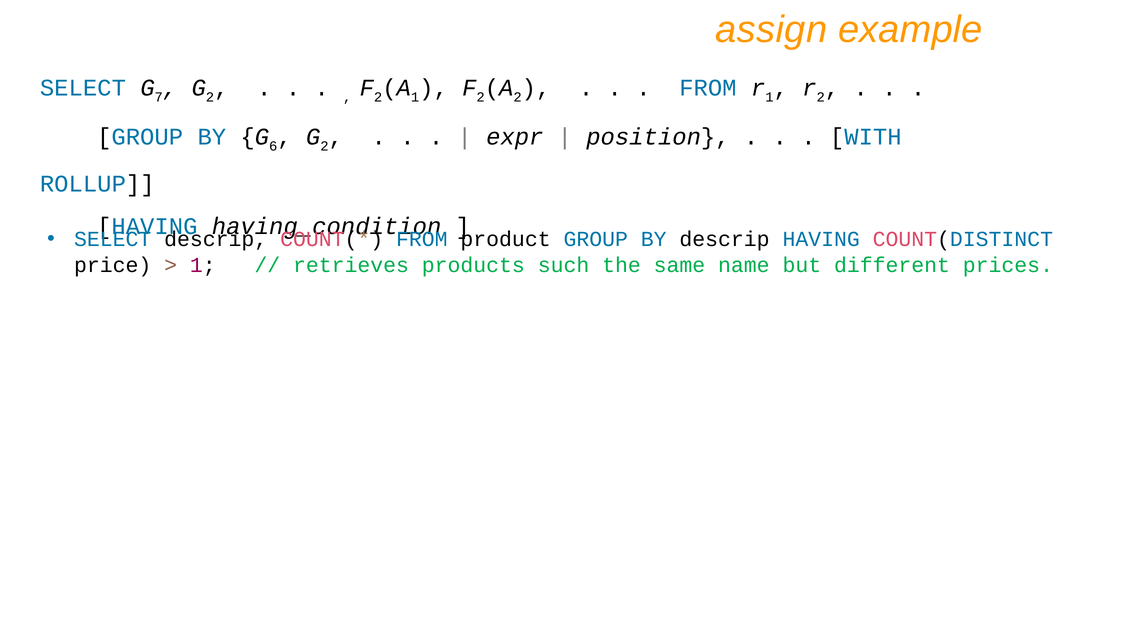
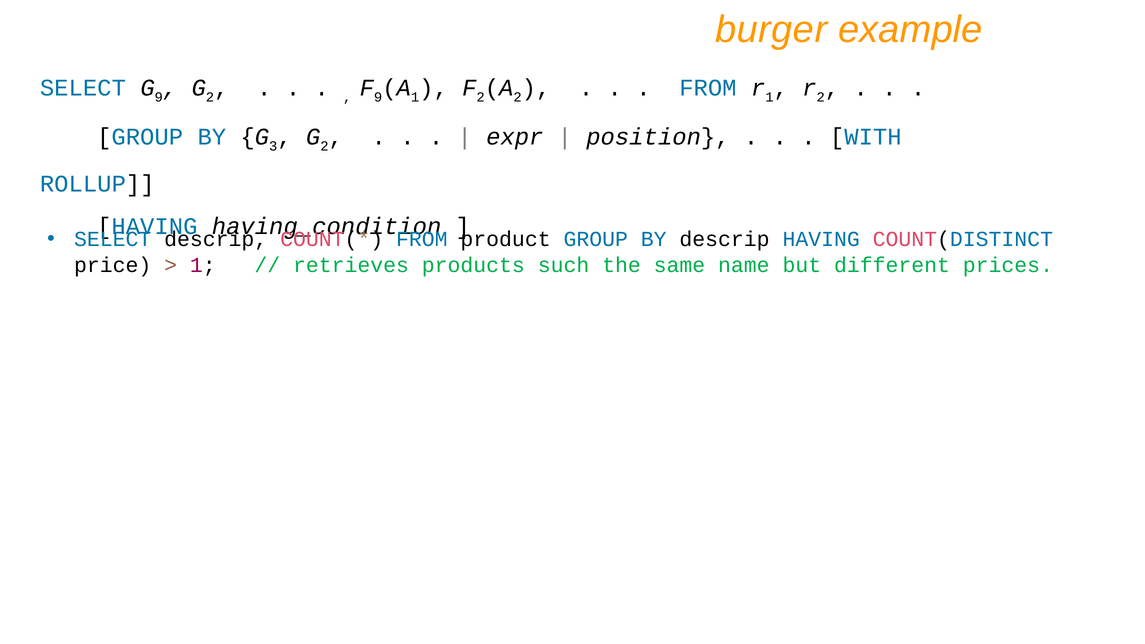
assign: assign -> burger (771, 30)
7: 7 -> 9 (159, 97)
2: 2 -> 9 (378, 97)
6: 6 -> 3 (273, 146)
